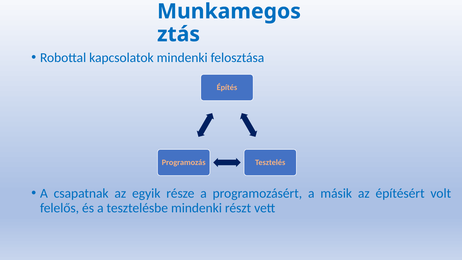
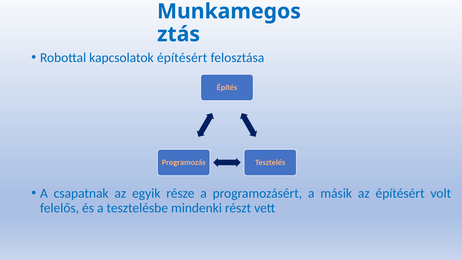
kapcsolatok mindenki: mindenki -> építésért (182, 58)
